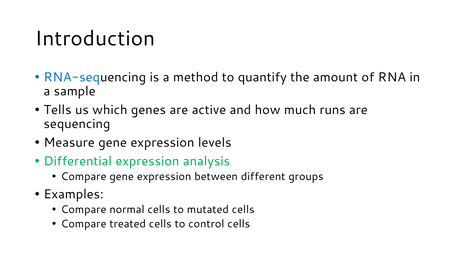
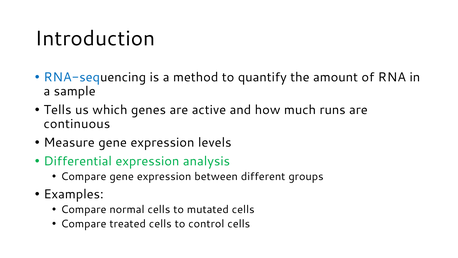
sequencing: sequencing -> continuous (77, 124)
